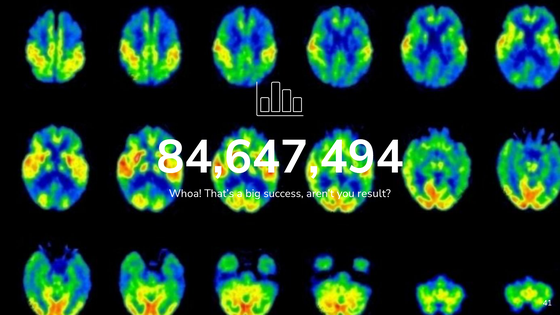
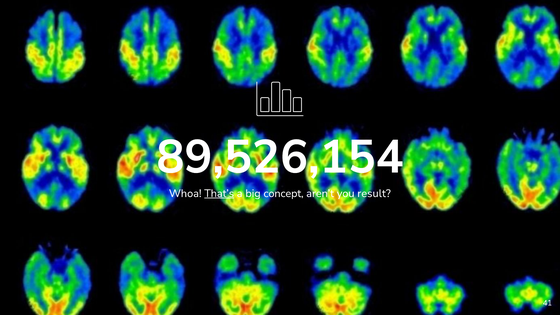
84,647,494: 84,647,494 -> 89,526,154 (280, 157)
That’s underline: none -> present (219, 193)
success: success -> concept (284, 193)
